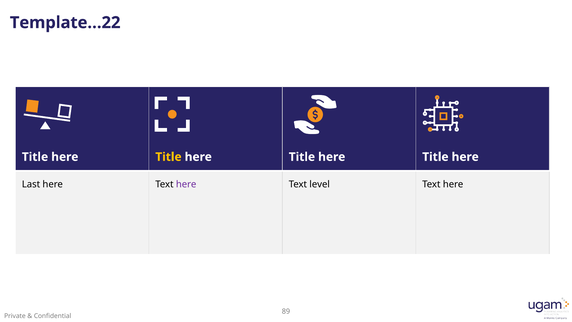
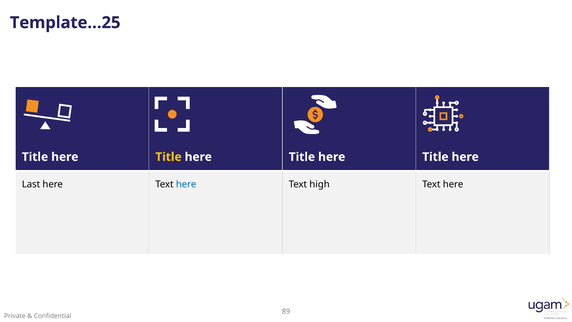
Template…22: Template…22 -> Template…25 (65, 23)
here colour: purple -> blue (186, 184)
level: level -> high (320, 184)
